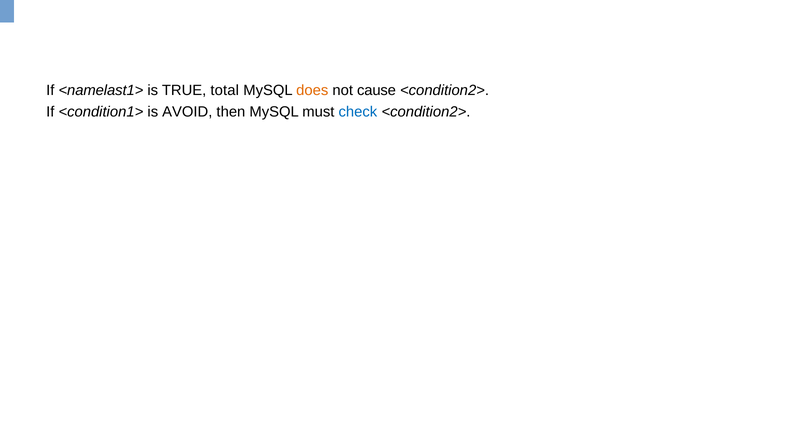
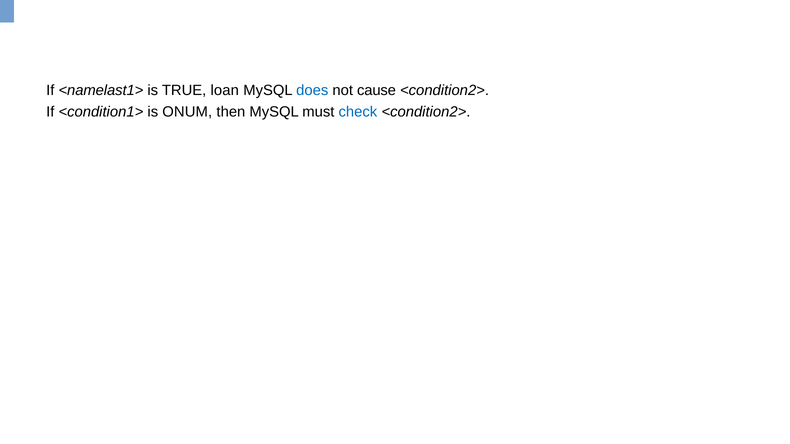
total: total -> loan (225, 90)
does colour: orange -> blue (312, 90)
AVOID: AVOID -> ONUM (187, 112)
